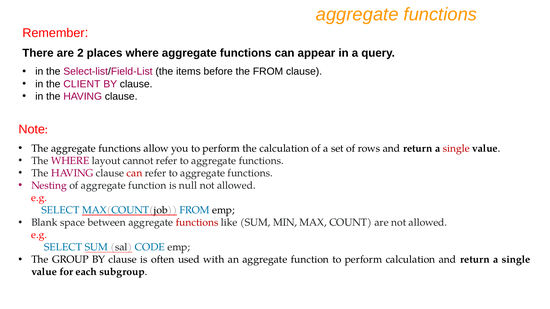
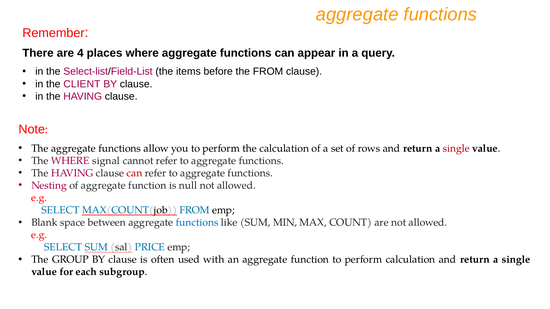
2: 2 -> 4 (80, 53)
layout: layout -> signal (106, 161)
functions colour: red -> blue (197, 223)
CODE: CODE -> PRICE (150, 248)
